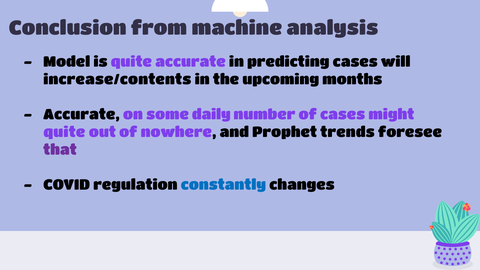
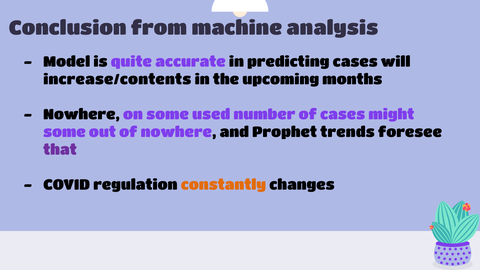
Accurate: Accurate -> Nowhere (82, 115)
daily: daily -> used (211, 115)
quite: quite -> some (64, 132)
constantly colour: blue -> orange (223, 185)
